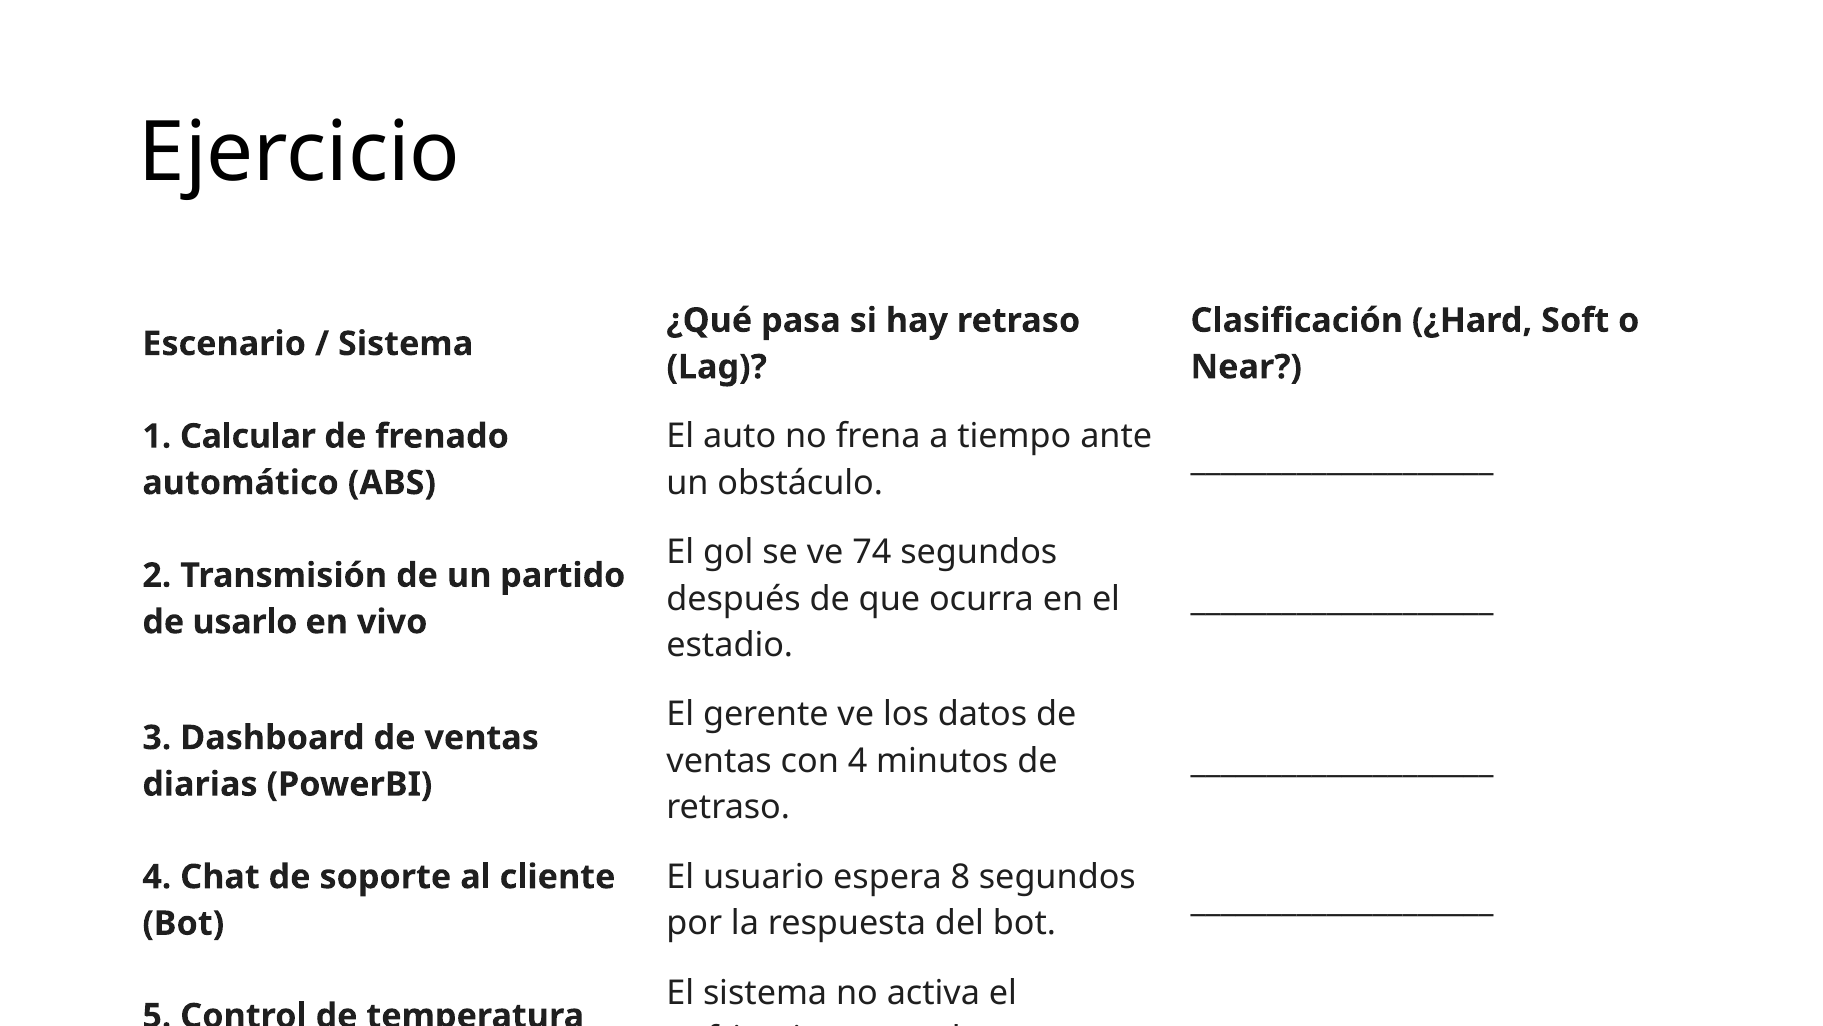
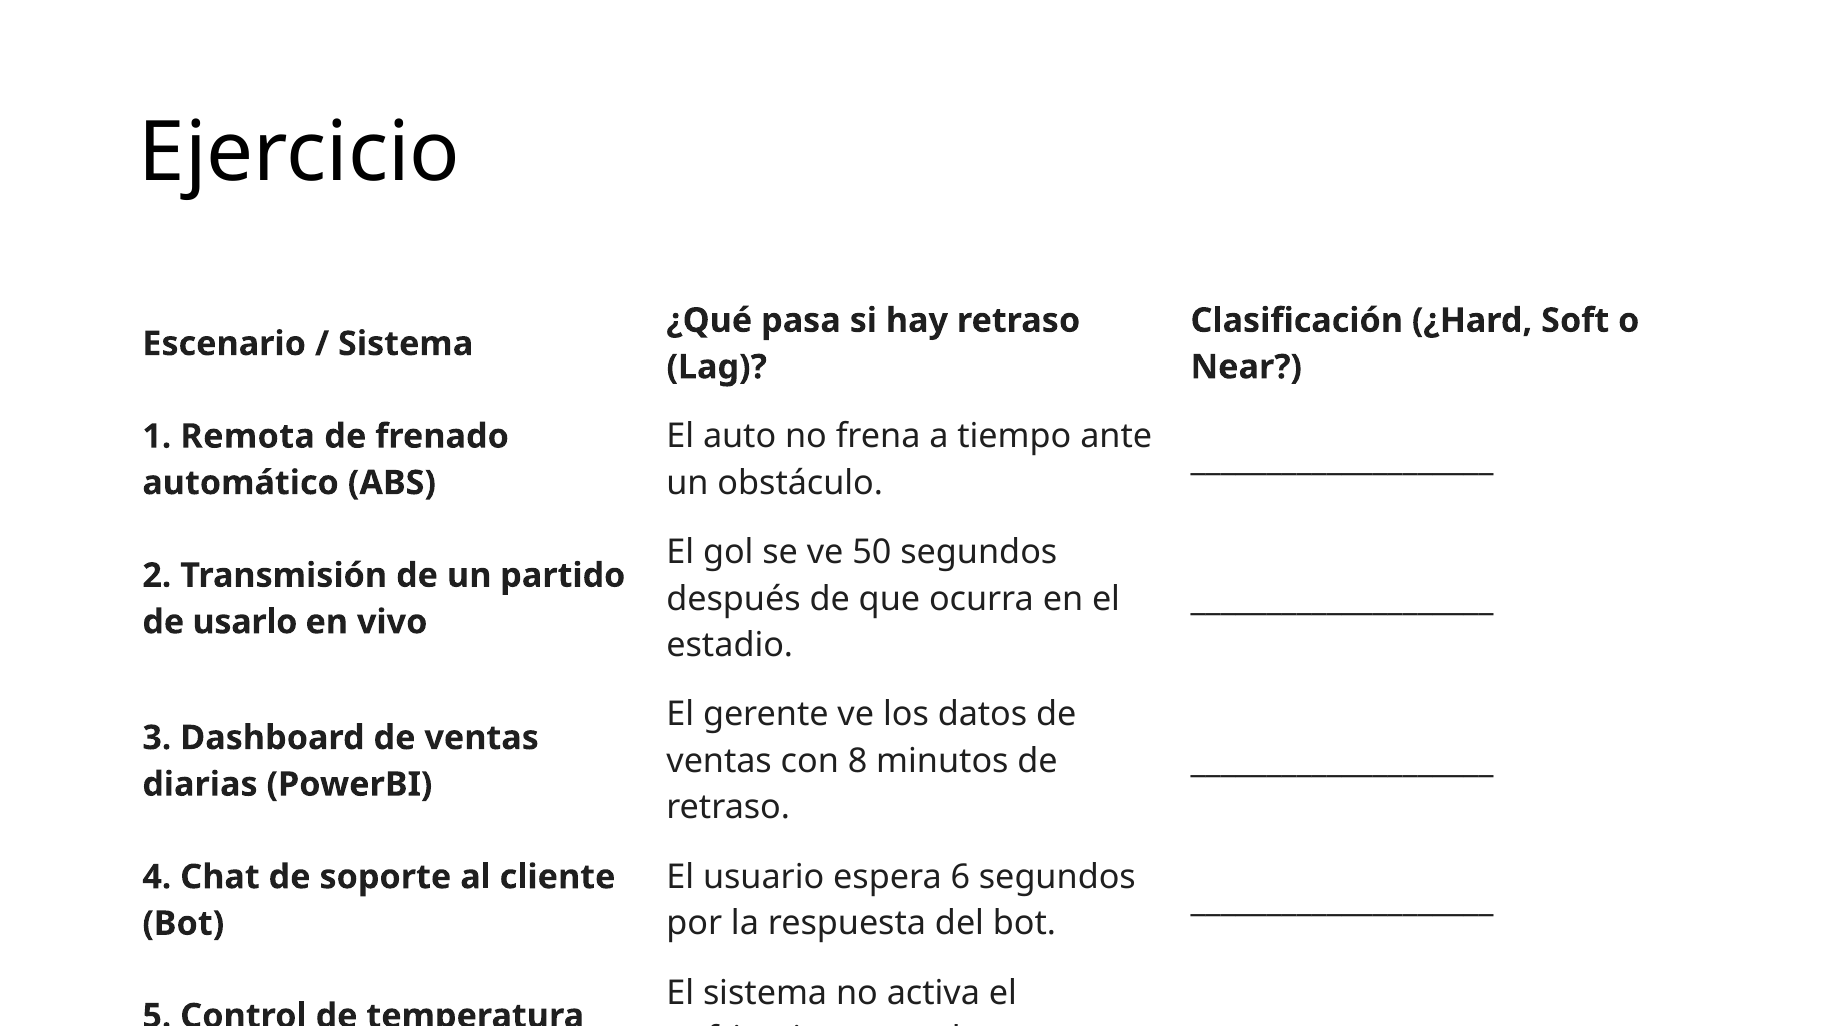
Calcular: Calcular -> Remota (248, 436)
74: 74 -> 50 (872, 552)
con 4: 4 -> 8 (858, 761)
8: 8 -> 6 (960, 877)
